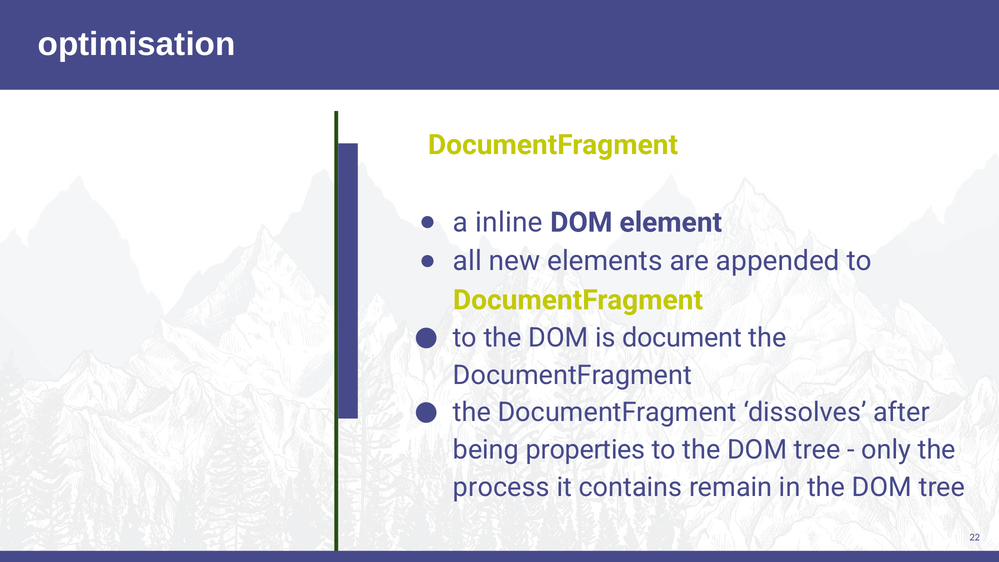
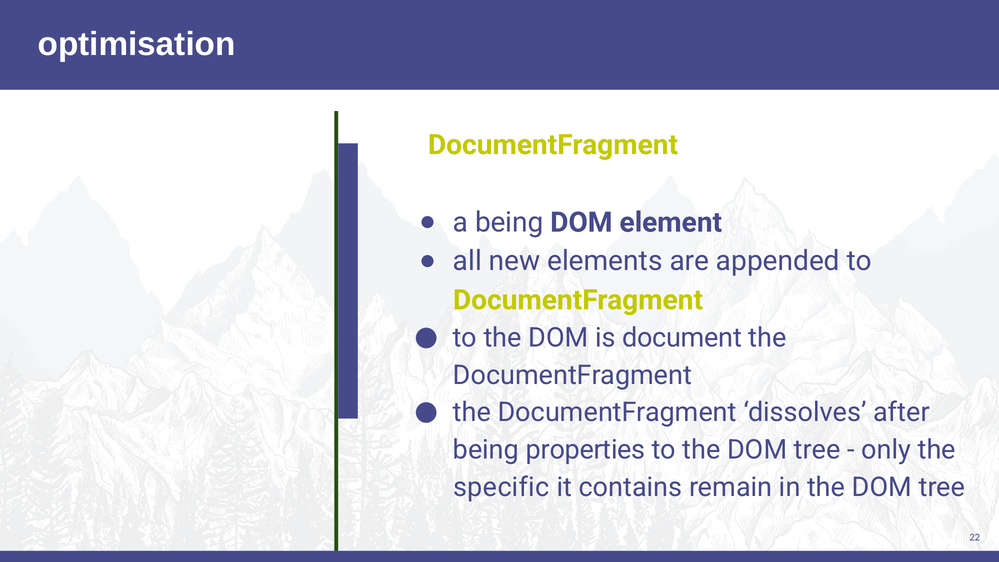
a inline: inline -> being (509, 222)
process: process -> specific (501, 487)
